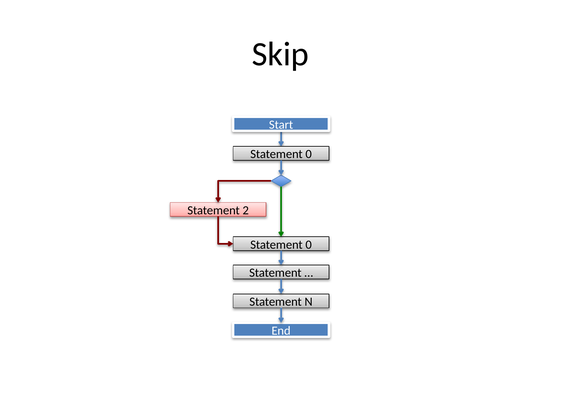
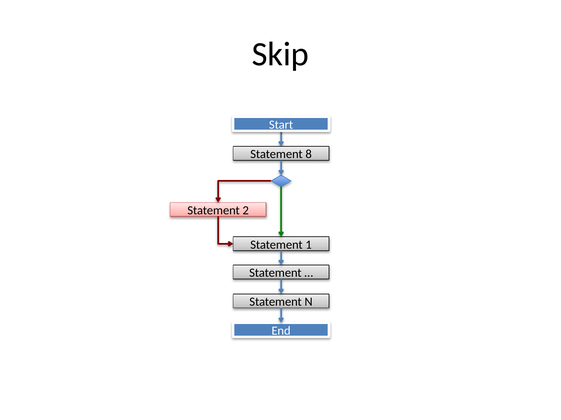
0: 0 -> 8 (309, 154)
0: 0 -> 1 (309, 245)
